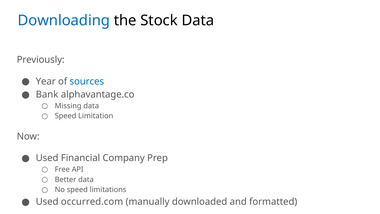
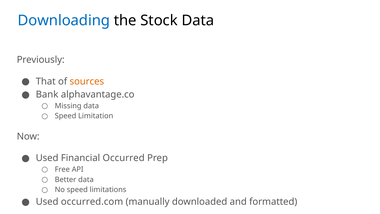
Year: Year -> That (46, 81)
sources colour: blue -> orange (87, 81)
Company: Company -> Occurred (124, 158)
